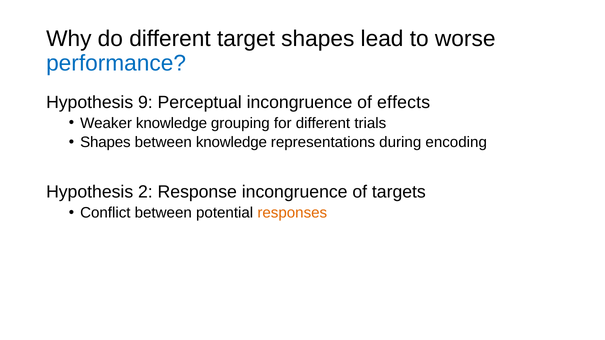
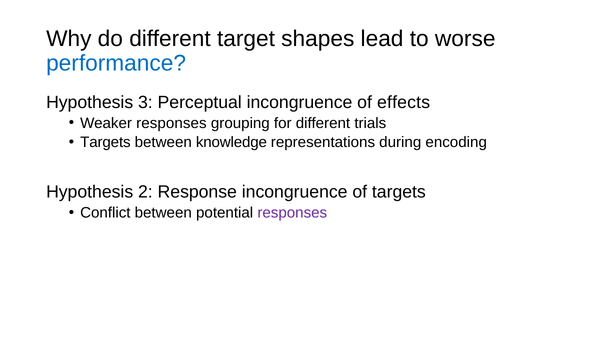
9: 9 -> 3 (145, 102)
Weaker knowledge: knowledge -> responses (171, 123)
Shapes: Shapes -> Targets (105, 143)
responses colour: orange -> purple (292, 213)
